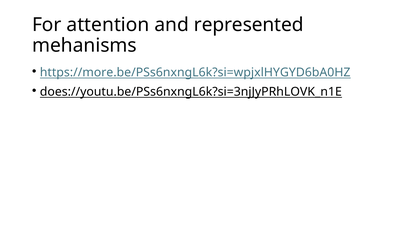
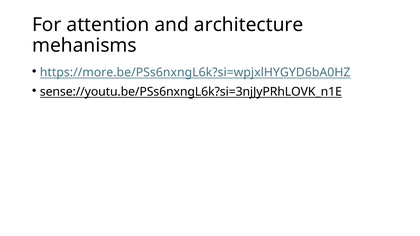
represented: represented -> architecture (249, 25)
does://youtu.be/PSs6nxngL6k?si=3njJyPRhLOVK_n1E: does://youtu.be/PSs6nxngL6k?si=3njJyPRhLOVK_n1E -> sense://youtu.be/PSs6nxngL6k?si=3njJyPRhLOVK_n1E (191, 92)
